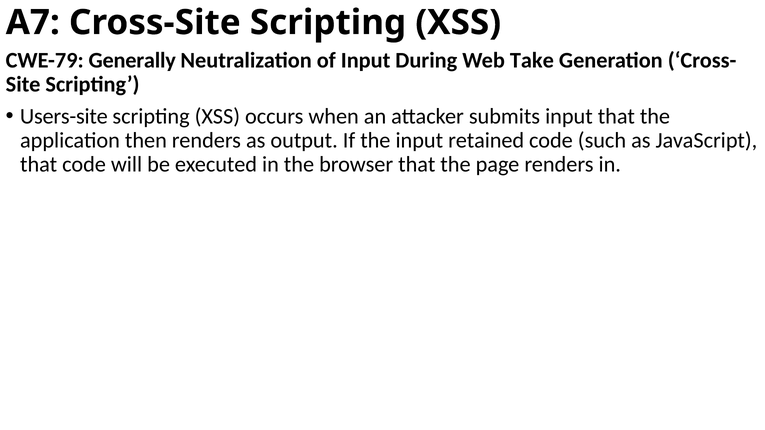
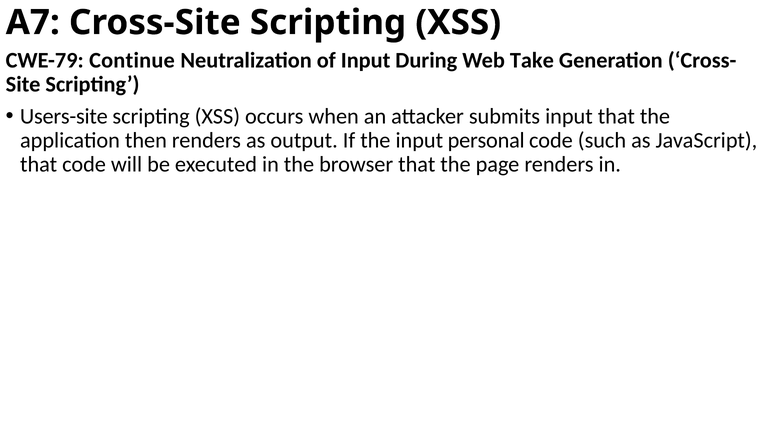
Generally: Generally -> Continue (132, 60)
retained: retained -> personal (486, 140)
